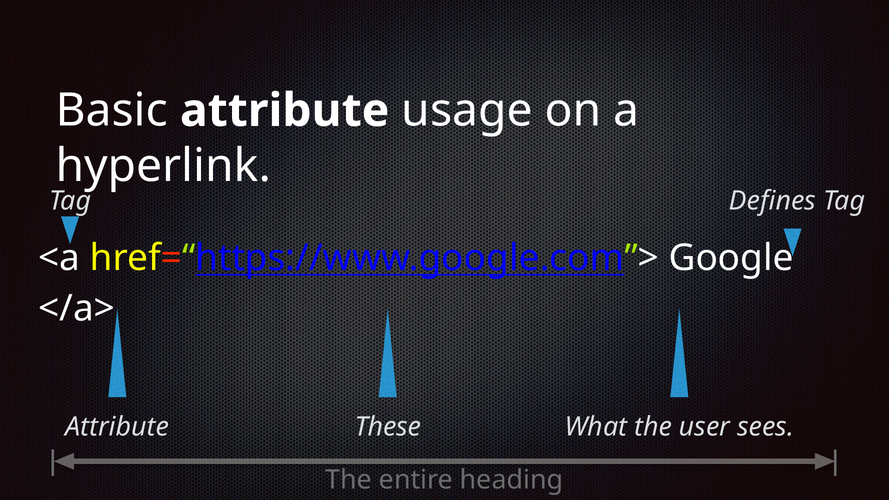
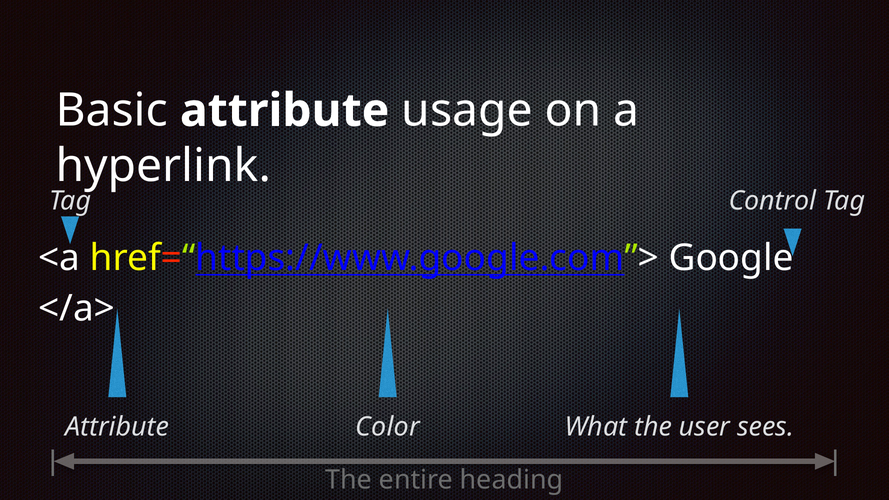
Defines: Defines -> Control (772, 201)
These: These -> Color (388, 427)
